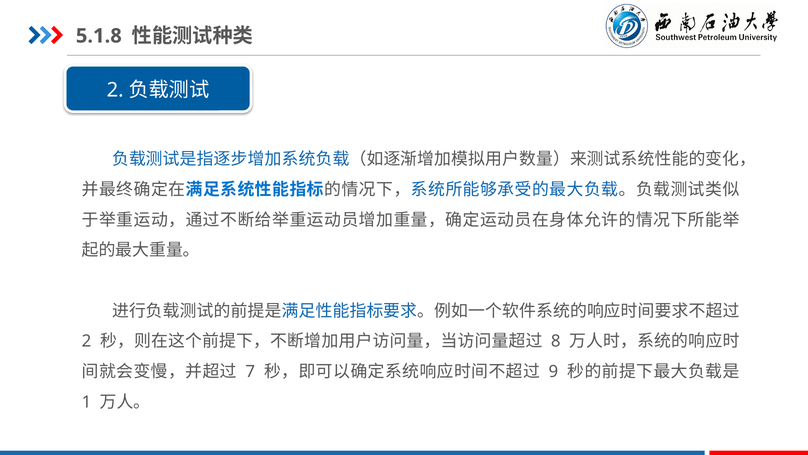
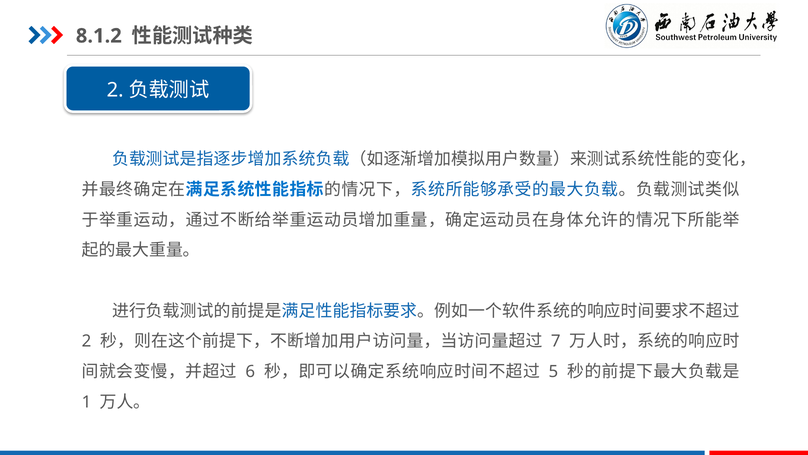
5.1.8: 5.1.8 -> 8.1.2 (99, 36)
8: 8 -> 7 (556, 341)
7: 7 -> 6 (250, 371)
9: 9 -> 5 (553, 371)
